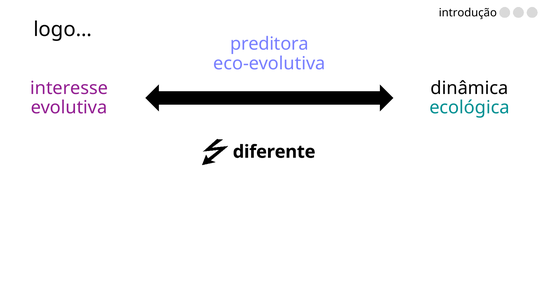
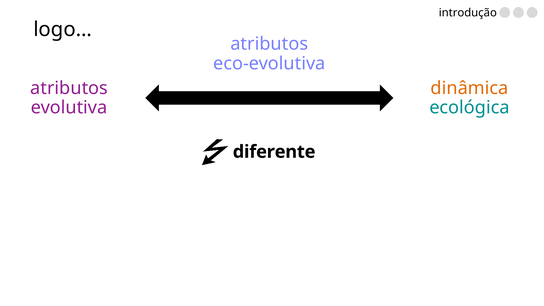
preditora: preditora -> atributos (269, 44)
interesse: interesse -> atributos (69, 88)
dinâmica colour: black -> orange (469, 88)
